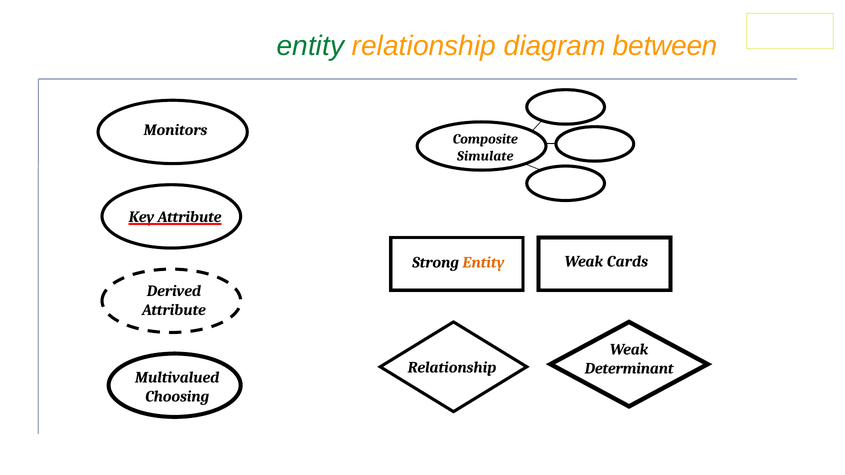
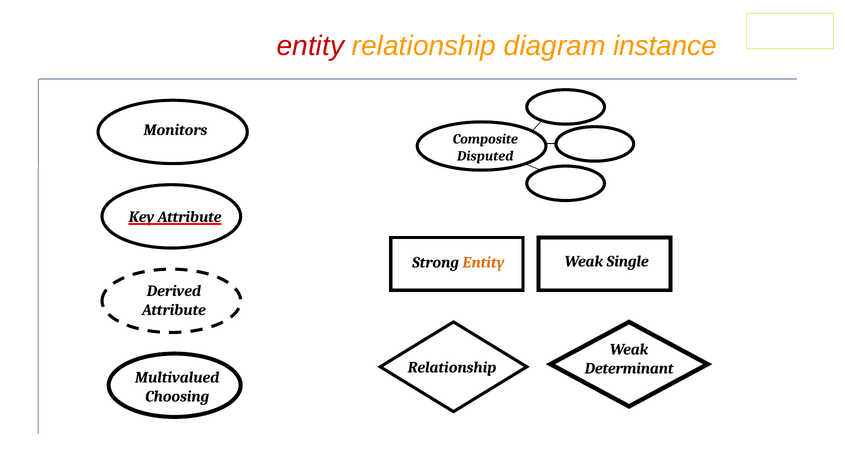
entity colour: green -> red (310, 46)
between: between -> instance (665, 46)
Simulate: Simulate -> Disputed (485, 156)
Cards: Cards -> Single (628, 262)
